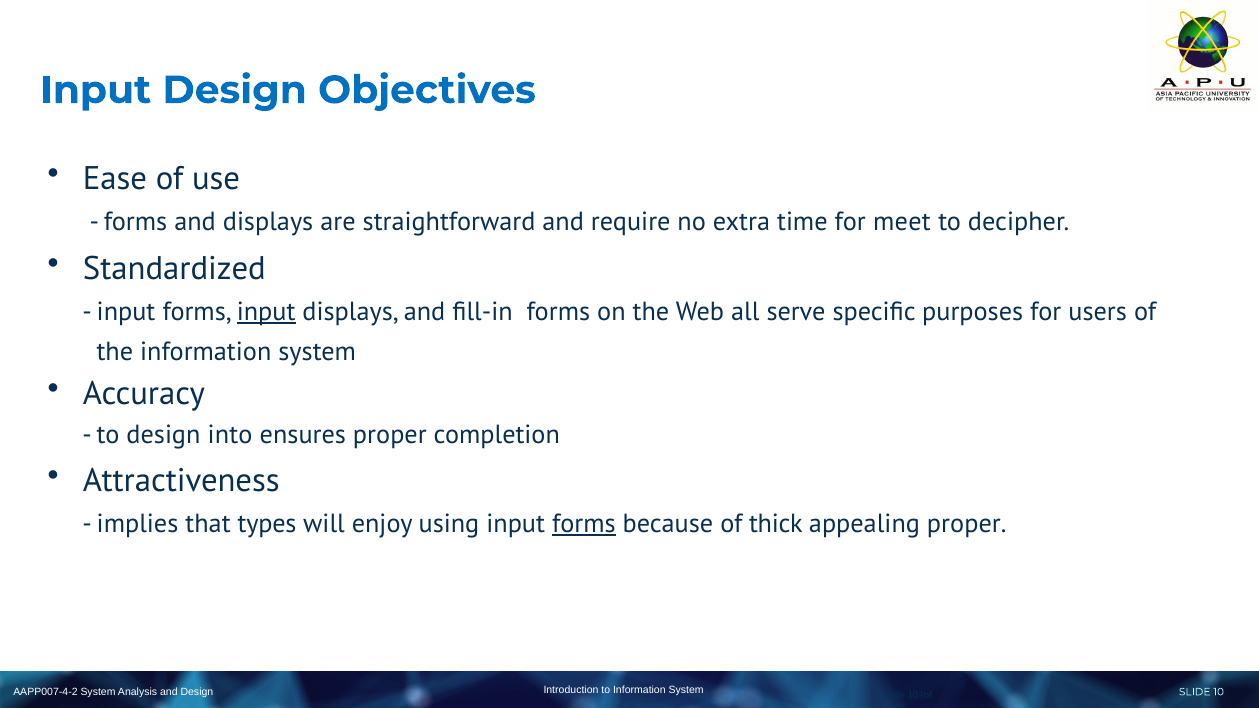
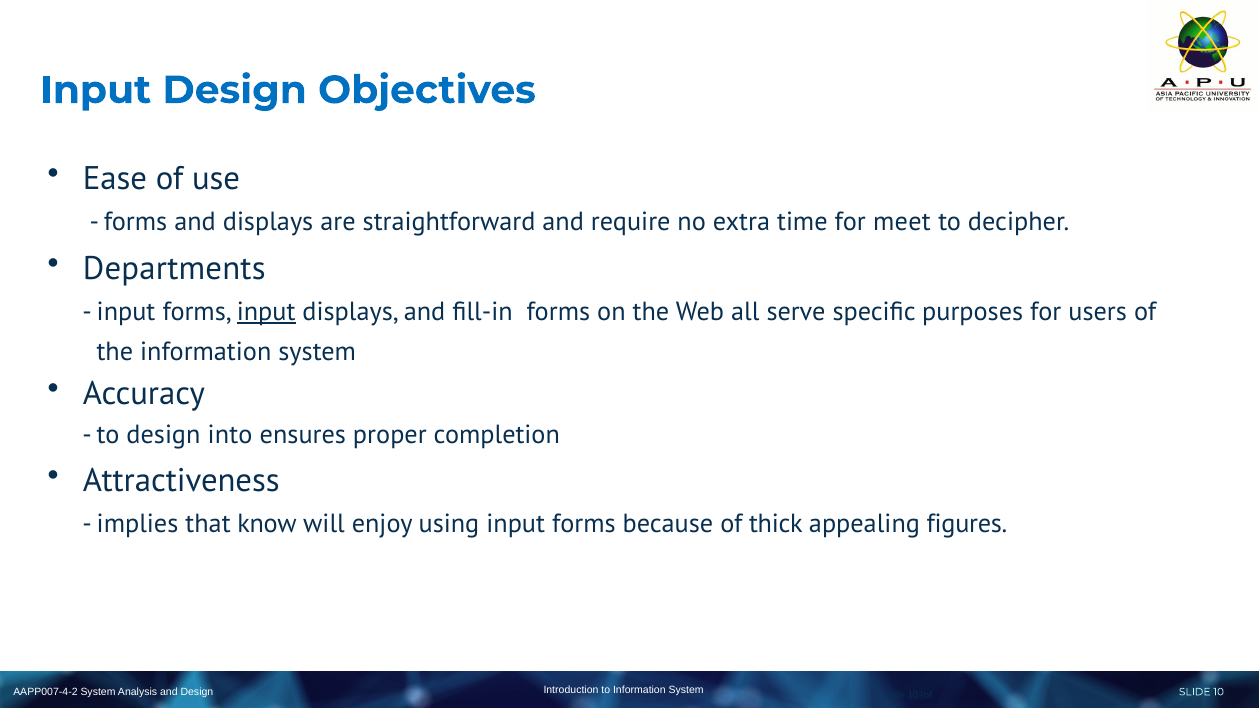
Standardized: Standardized -> Departments (174, 269)
types: types -> know (267, 524)
forms underline: present -> none (584, 524)
appealing proper: proper -> figures (967, 524)
